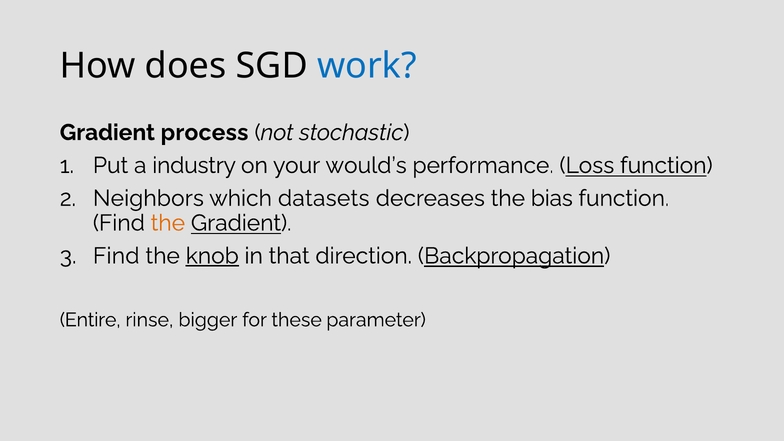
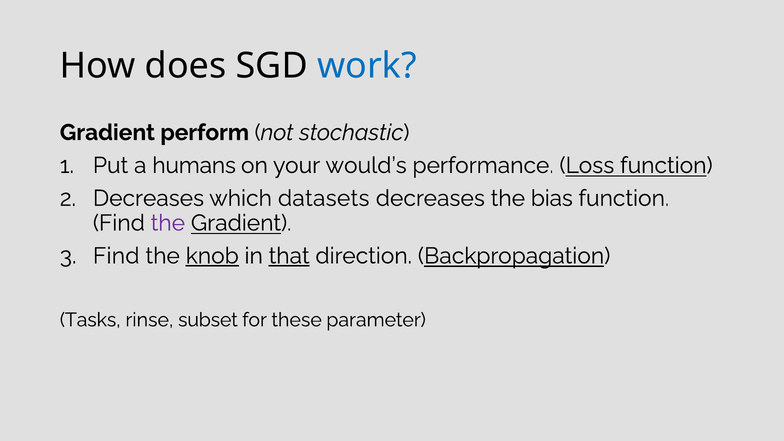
process: process -> perform (205, 133)
industry: industry -> humans (194, 165)
Neighbors: Neighbors -> Decreases (148, 198)
the colour: orange -> purple (168, 223)
that underline: none -> present (289, 256)
Entire: Entire -> Tasks (90, 320)
bigger: bigger -> subset (208, 320)
